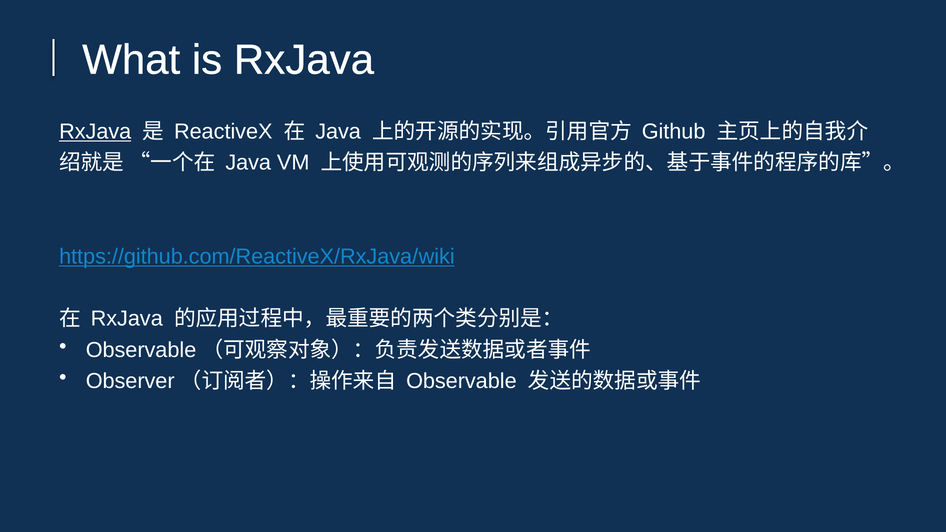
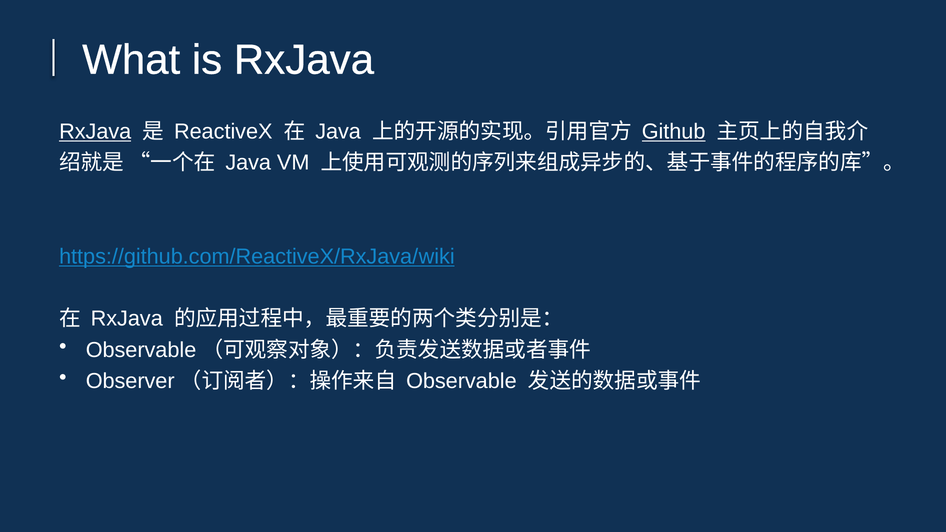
Github underline: none -> present (674, 132)
